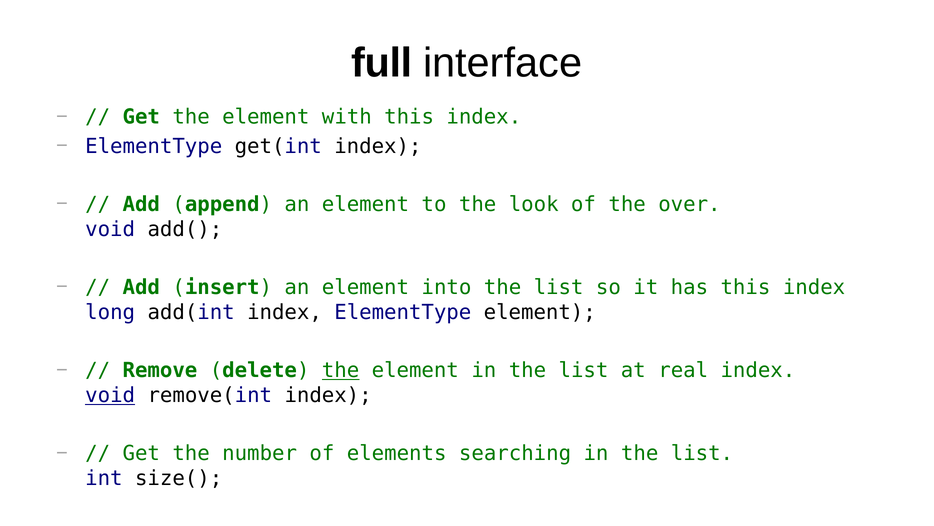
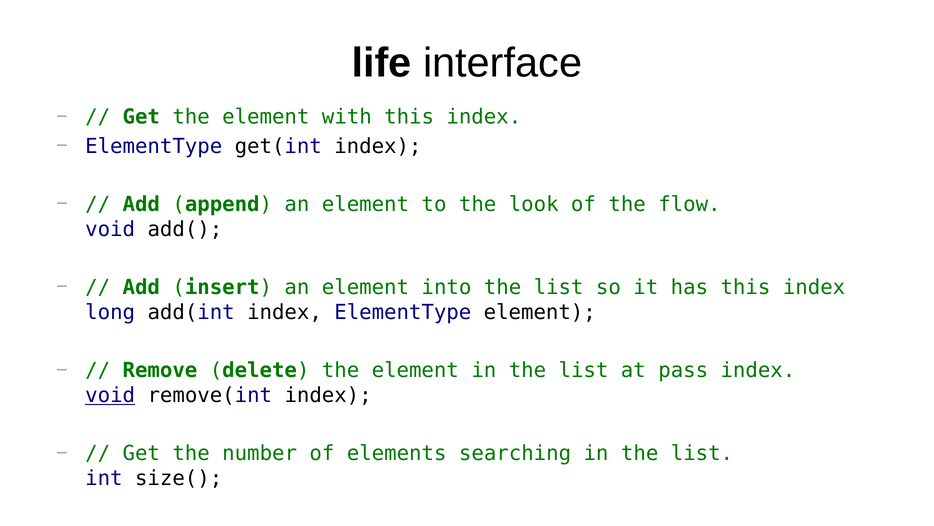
full: full -> life (382, 63)
over: over -> flow (689, 204)
the underline: present -> none (341, 370)
real: real -> pass (683, 370)
